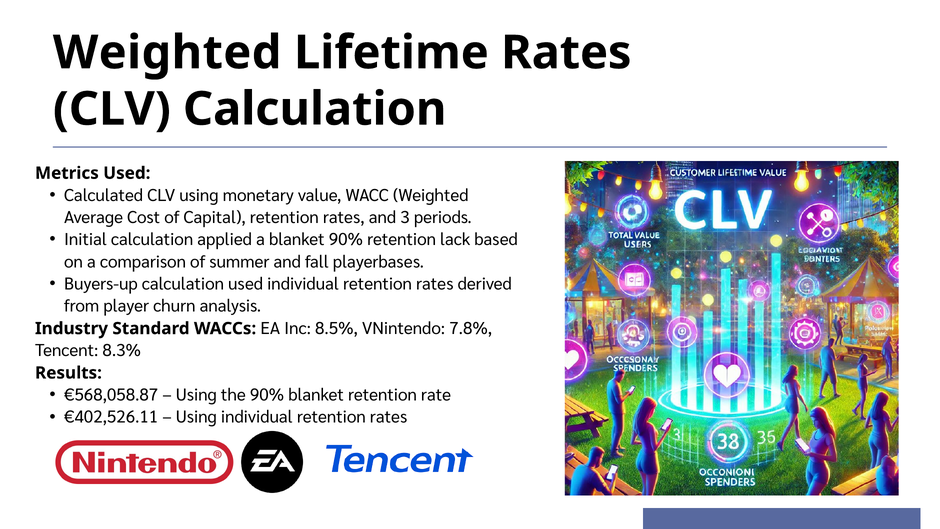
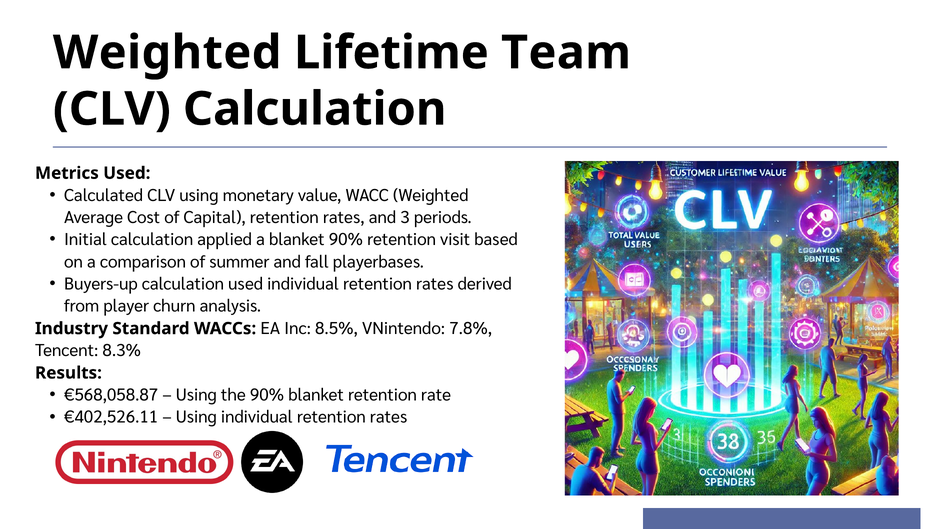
Lifetime Rates: Rates -> Team (566, 53)
lack: lack -> visit (455, 240)
